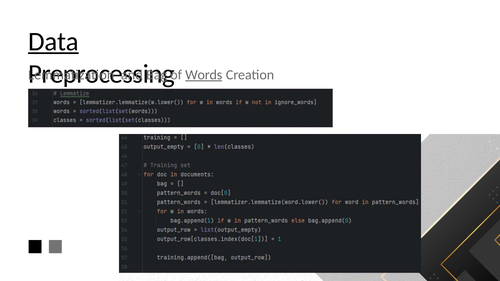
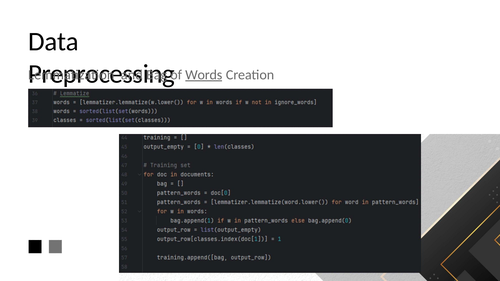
Data underline: present -> none (53, 42)
